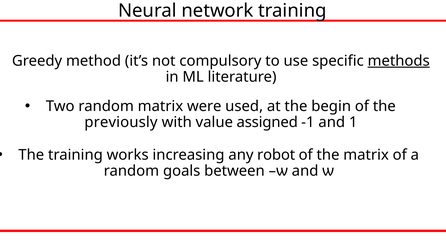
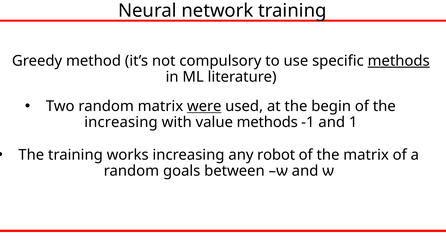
were underline: none -> present (204, 106)
previously: previously -> increasing (121, 122)
value assigned: assigned -> methods (267, 122)
